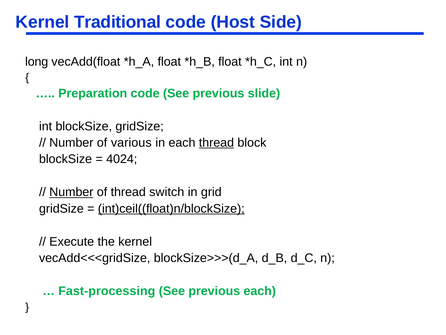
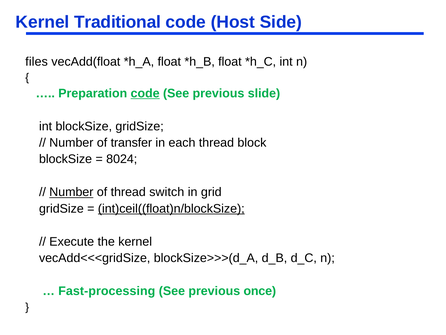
long: long -> files (37, 62)
code underline: none -> present (145, 93)
various: various -> transfer (131, 143)
thread underline: present -> none (216, 143)
4024: 4024 -> 8024 (122, 159)
previous each: each -> once (260, 291)
